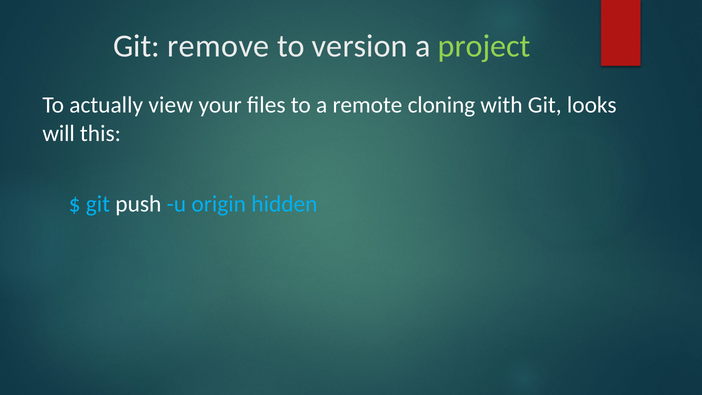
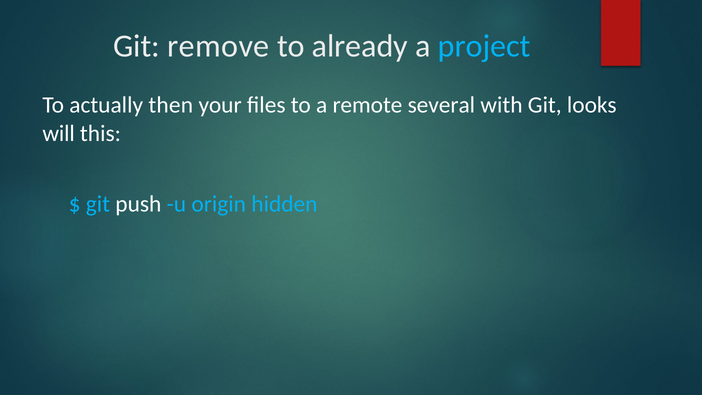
version: version -> already (360, 46)
project colour: light green -> light blue (484, 46)
view: view -> then (171, 105)
cloning: cloning -> several (441, 105)
